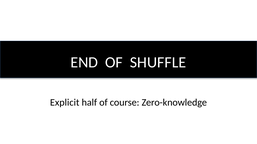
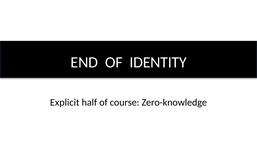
SHUFFLE: SHUFFLE -> IDENTITY (158, 63)
